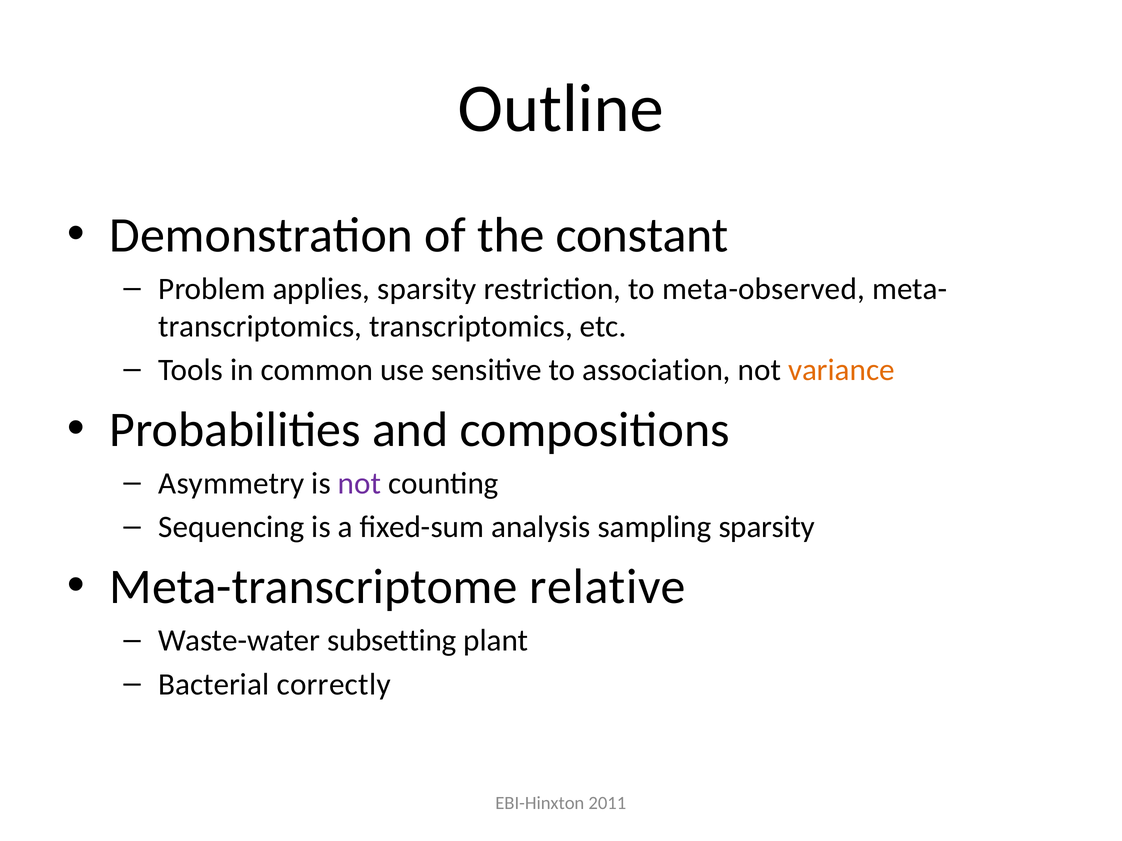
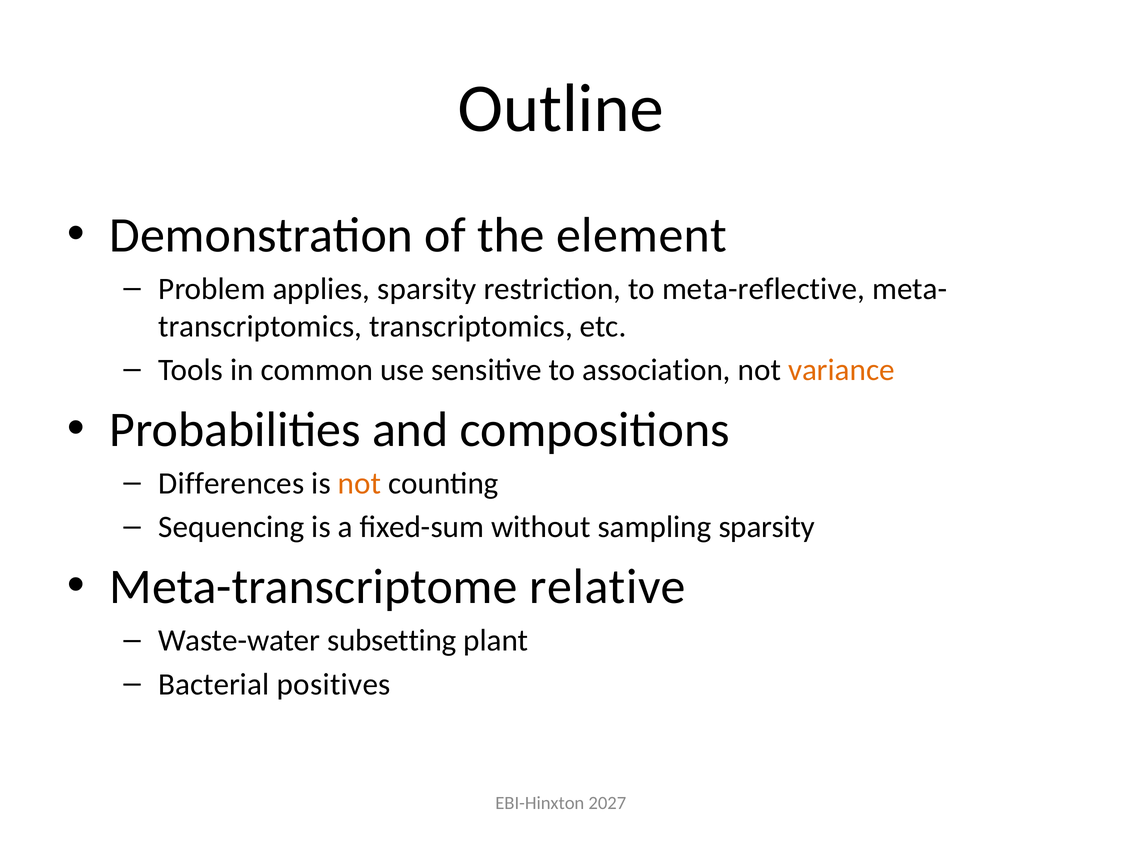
constant: constant -> element (642, 235)
meta-observed: meta-observed -> meta-reflective (764, 289)
Asymmetry: Asymmetry -> Differences (231, 484)
not colour: purple -> orange (359, 484)
analysis: analysis -> without (541, 527)
correctly: correctly -> positives (334, 685)
2011: 2011 -> 2027 (607, 803)
